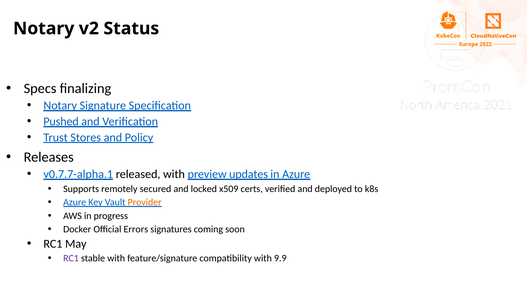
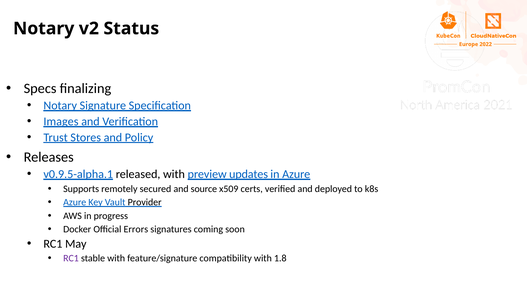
Pushed: Pushed -> Images (61, 122)
v0.7.7-alpha.1: v0.7.7-alpha.1 -> v0.9.5-alpha.1 (78, 174)
locked: locked -> source (204, 189)
Provider colour: orange -> black (145, 203)
9.9: 9.9 -> 1.8 (280, 259)
